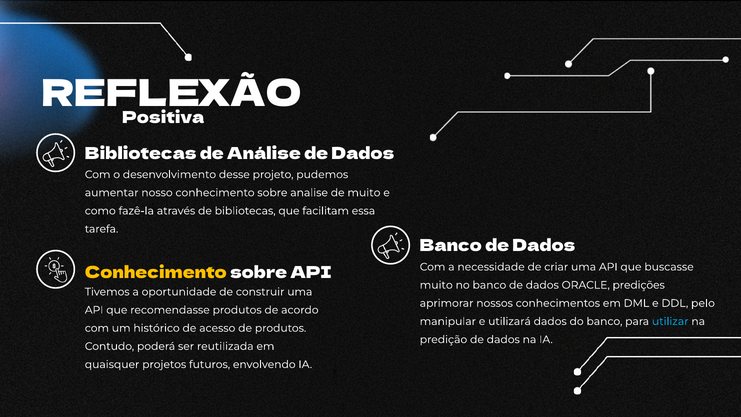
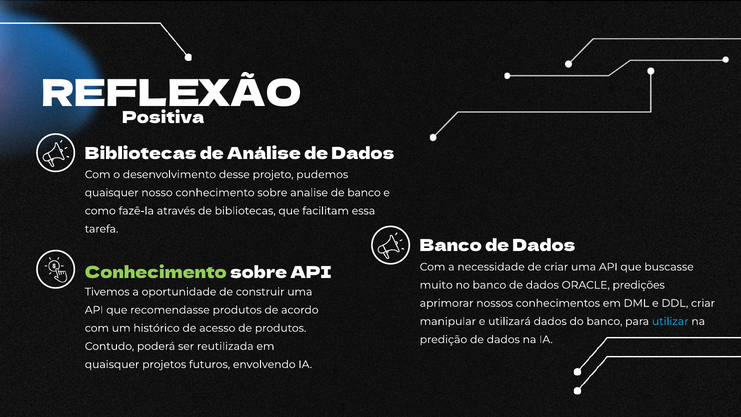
aumentar: aumentar -> quaisquer (112, 193)
de muito: muito -> banco (364, 193)
Conhecimento colour: yellow -> light green (156, 273)
DDL pelo: pelo -> criar (703, 303)
